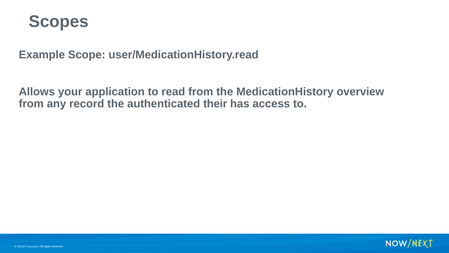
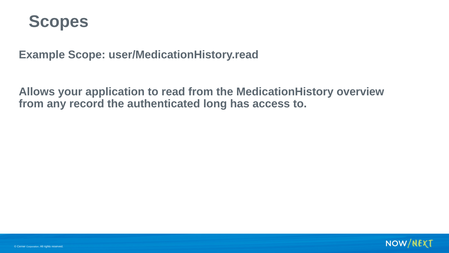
their: their -> long (215, 104)
